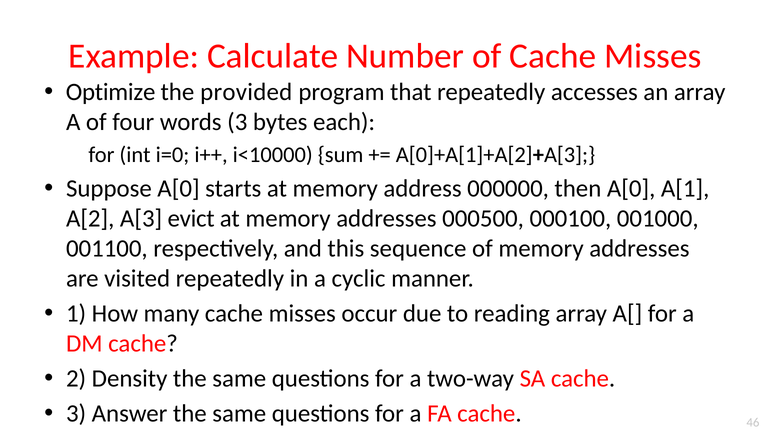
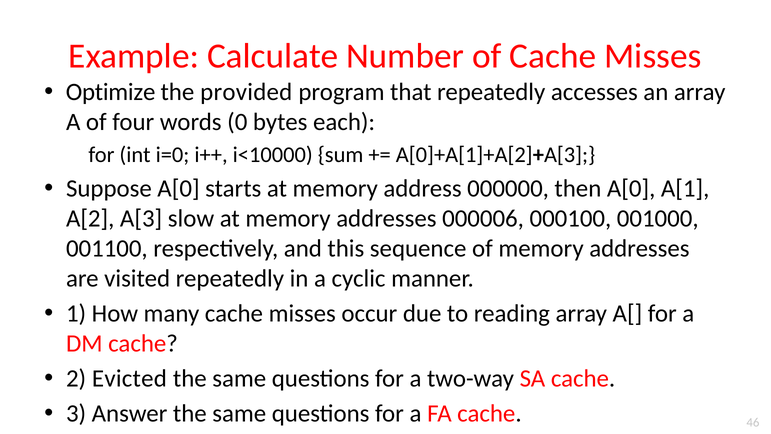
words 3: 3 -> 0 (237, 122)
evict: evict -> slow (191, 219)
000500: 000500 -> 000006 (483, 219)
Density: Density -> Evicted (129, 378)
